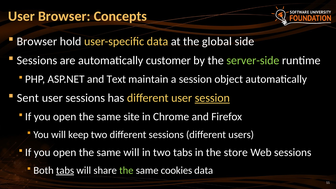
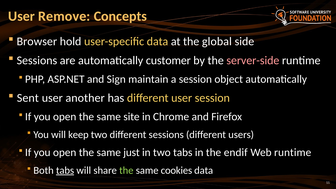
User Browser: Browser -> Remove (64, 16)
server-side colour: light green -> pink (253, 61)
Text: Text -> Sign (116, 79)
user sessions: sessions -> another (85, 98)
session underline: present -> none (212, 98)
same will: will -> just (132, 153)
store: store -> endif (236, 153)
Web sessions: sessions -> runtime (293, 153)
